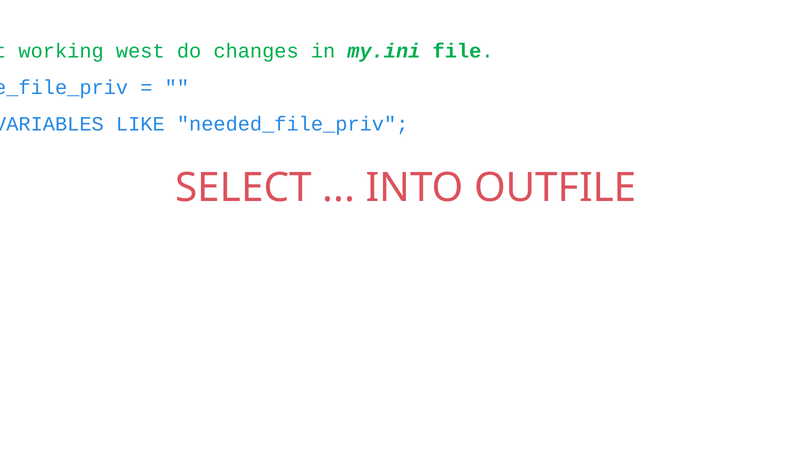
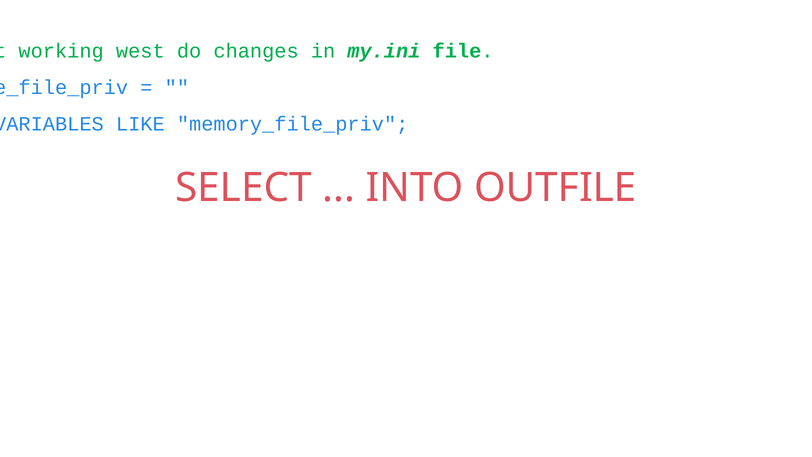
needed_file_priv: needed_file_priv -> memory_file_priv (293, 124)
